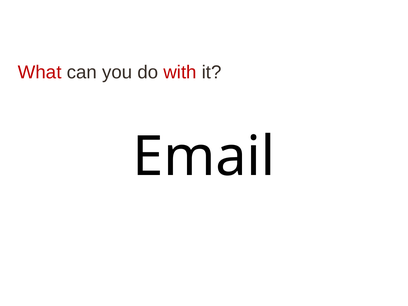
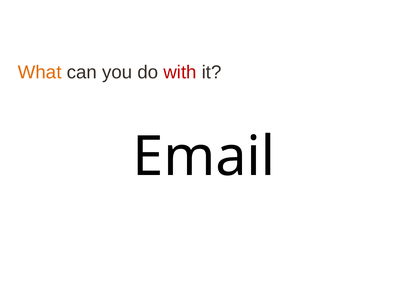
What colour: red -> orange (40, 72)
